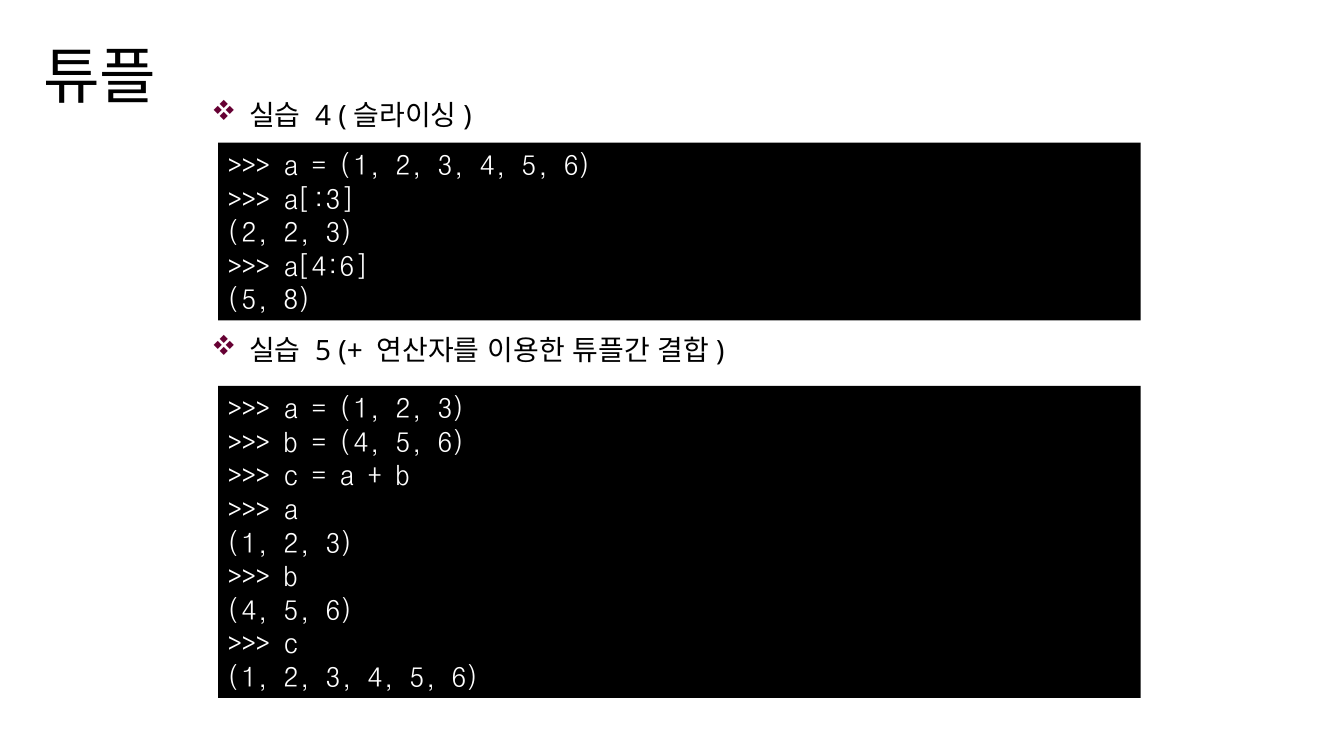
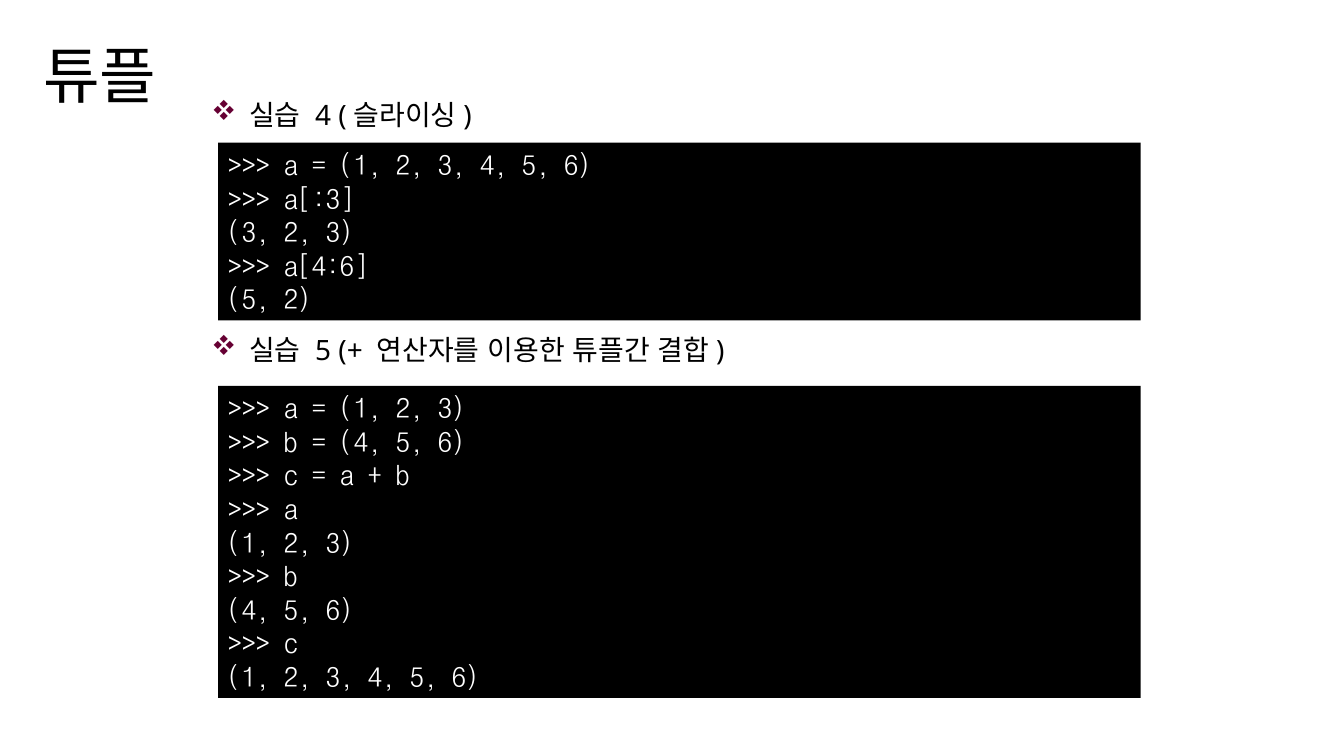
2: 2 -> 3 (249, 233)
5 8: 8 -> 2 (298, 301)
